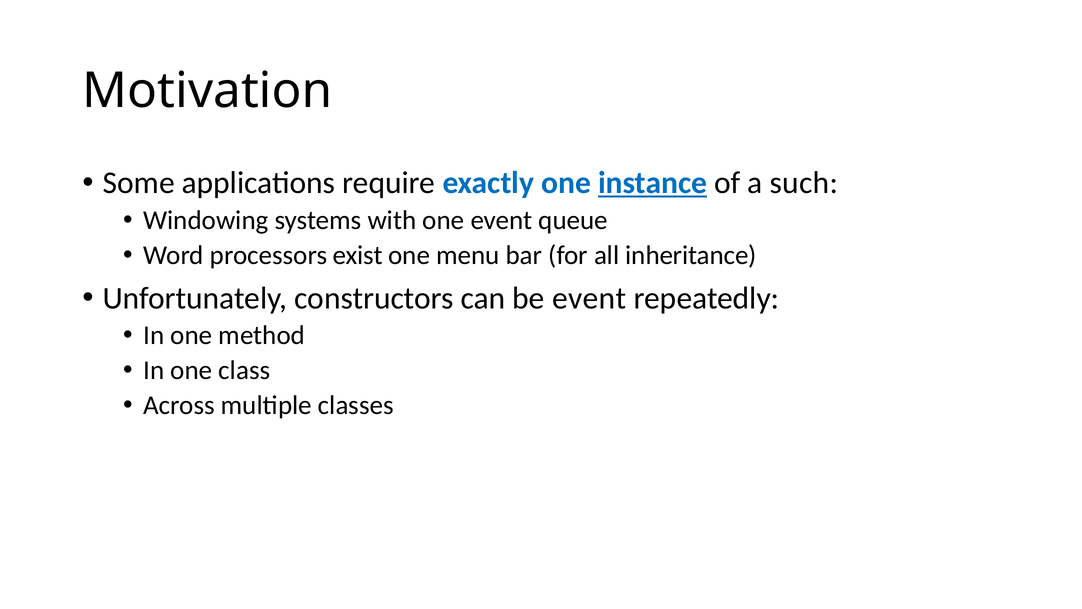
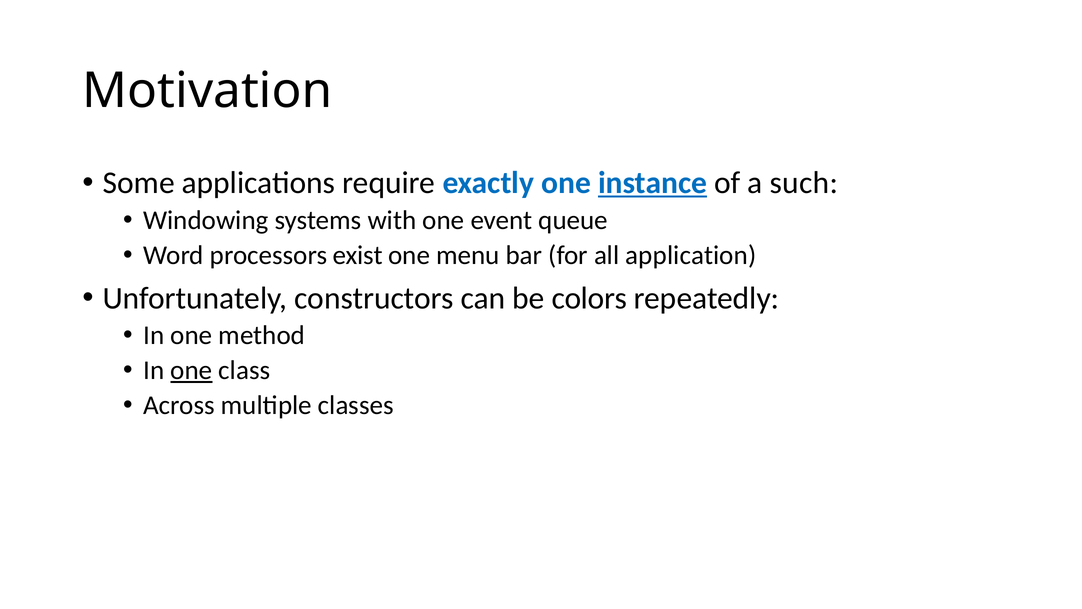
inheritance: inheritance -> application (691, 255)
be event: event -> colors (589, 298)
one underline: none -> present (191, 370)
